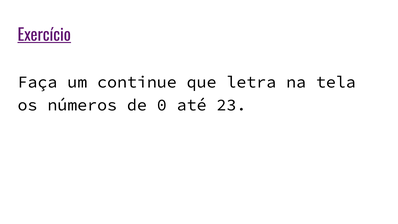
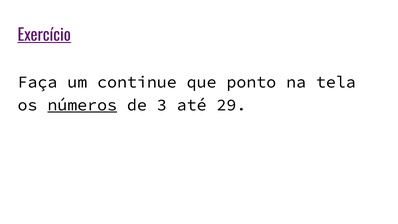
letra: letra -> ponto (251, 82)
números underline: none -> present (82, 105)
0: 0 -> 3 (162, 105)
23: 23 -> 29 (231, 105)
